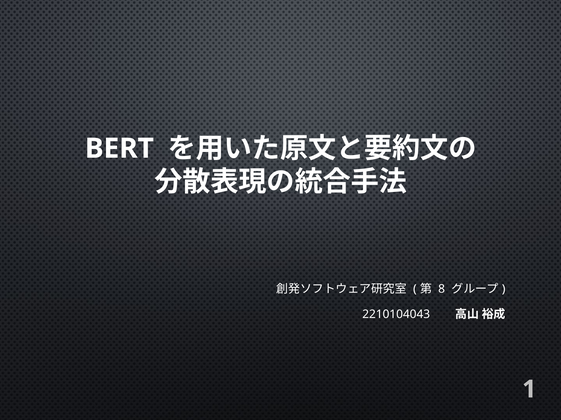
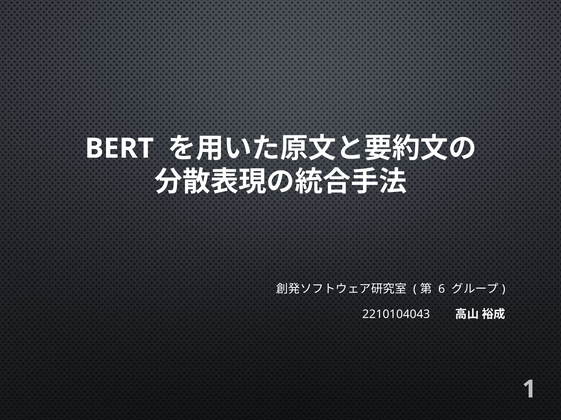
8: 8 -> 6 (442, 289)
